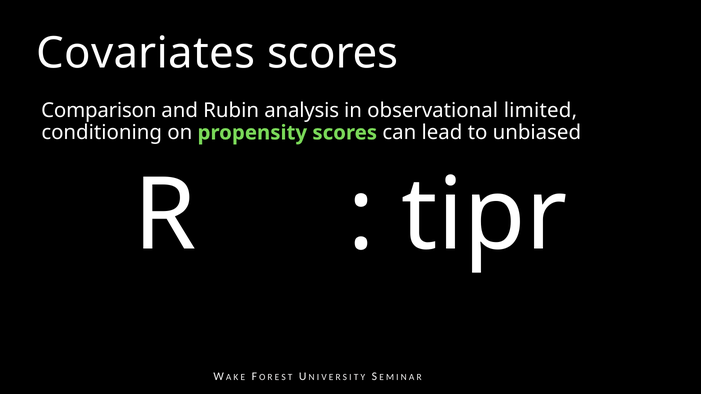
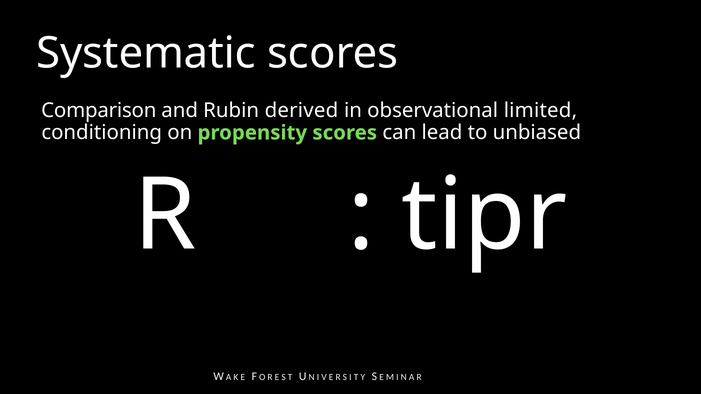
Covariates: Covariates -> Systematic (146, 53)
analysis: analysis -> derived (301, 111)
